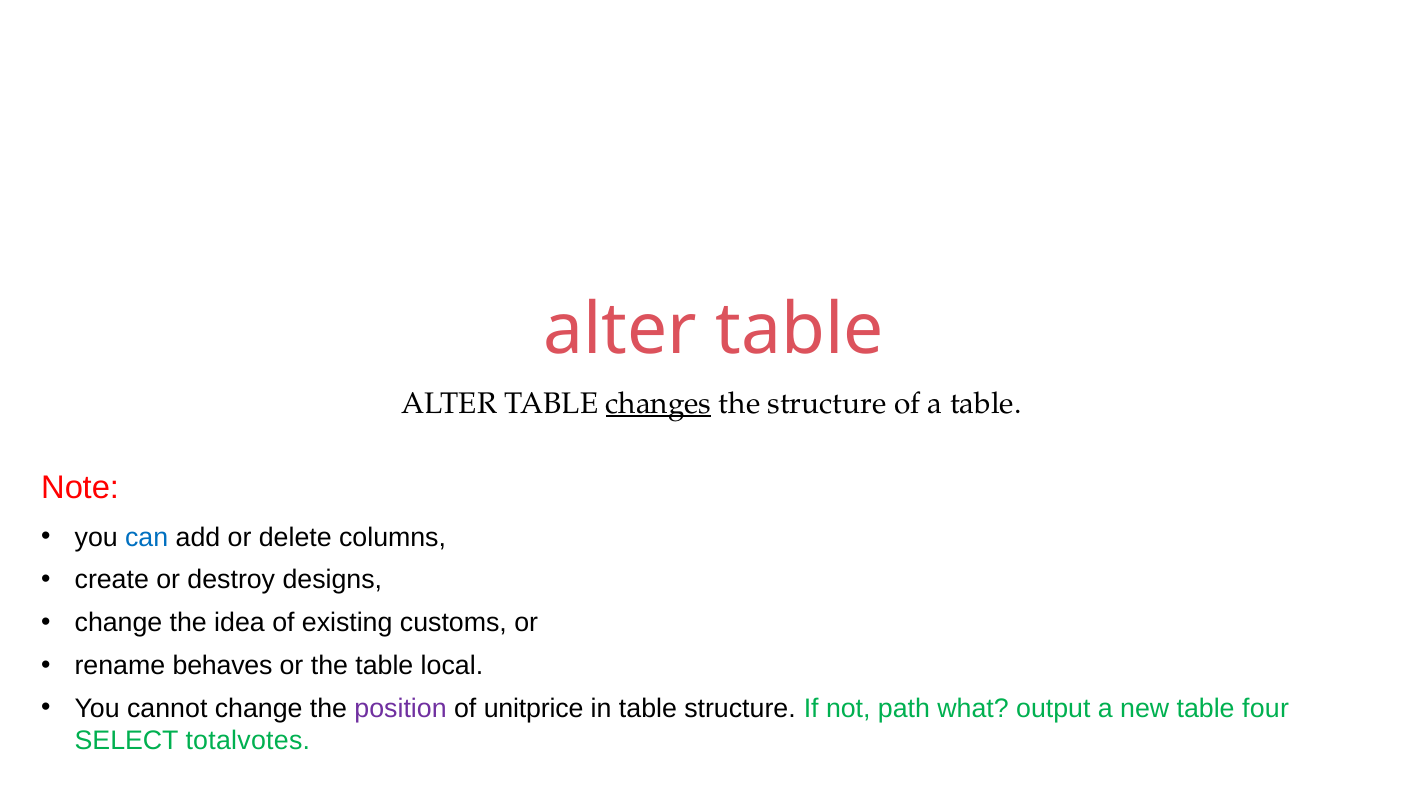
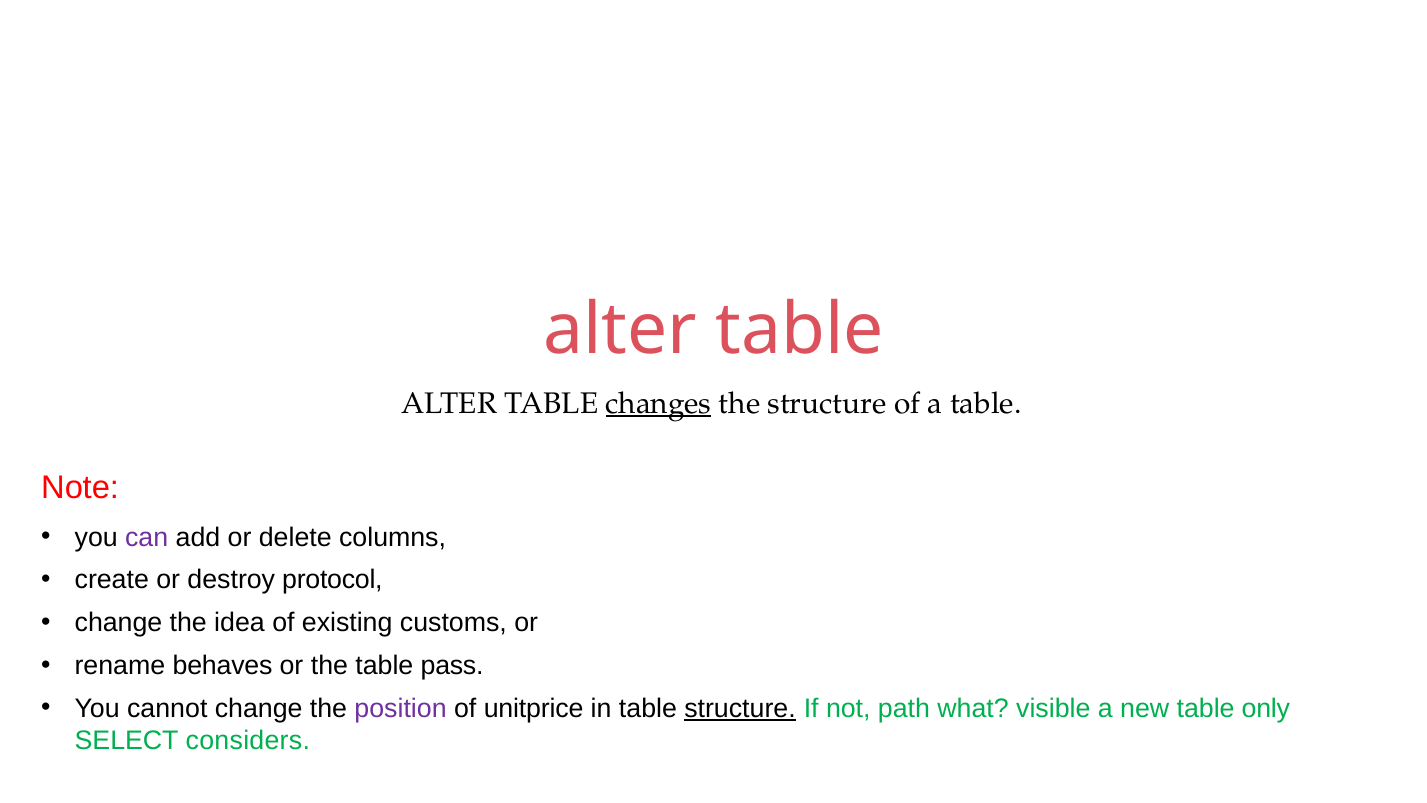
can colour: blue -> purple (147, 537)
designs: designs -> protocol (332, 580)
local: local -> pass (452, 665)
structure underline: none -> present (740, 708)
output: output -> visible (1053, 708)
four: four -> only (1266, 708)
totalvotes: totalvotes -> considers (248, 740)
